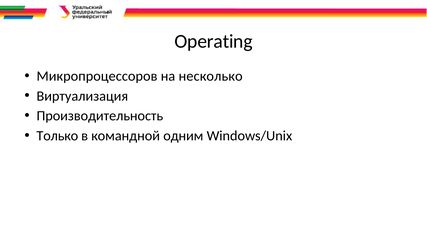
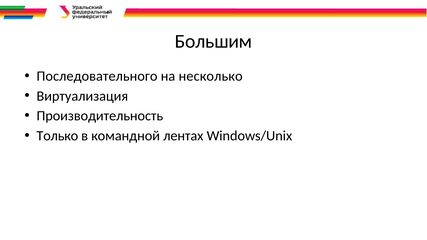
Operating: Operating -> Большим (214, 41)
Микропроцессоров: Микропроцессоров -> Последовательного (97, 76)
одним: одним -> лентах (183, 136)
